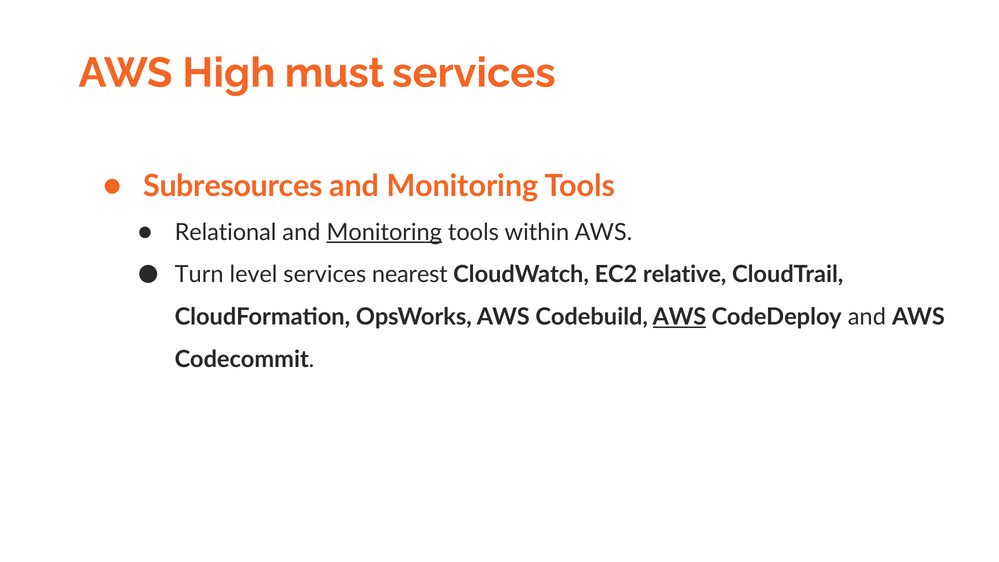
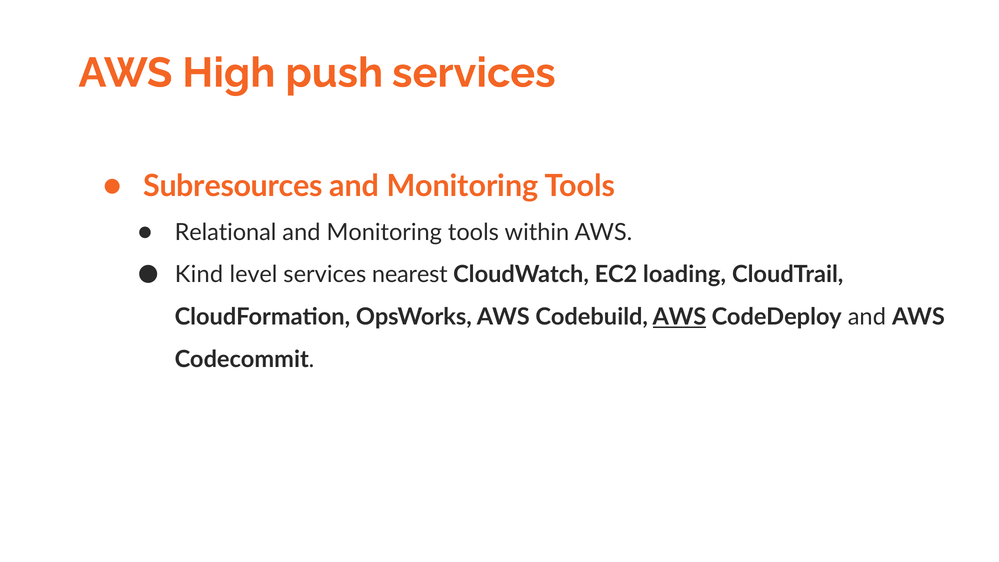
must: must -> push (334, 73)
Monitoring underline: present -> none (384, 232)
Turn: Turn -> Kind (199, 275)
relative: relative -> loading (685, 275)
